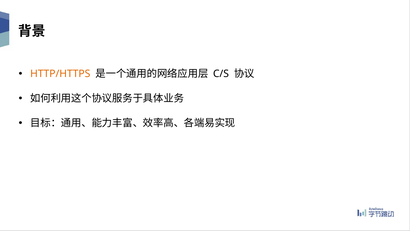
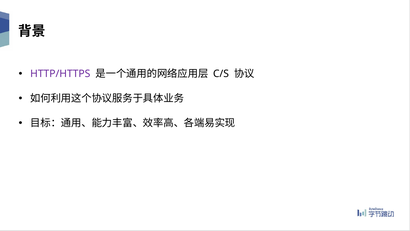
HTTP/HTTPS colour: orange -> purple (60, 74)
